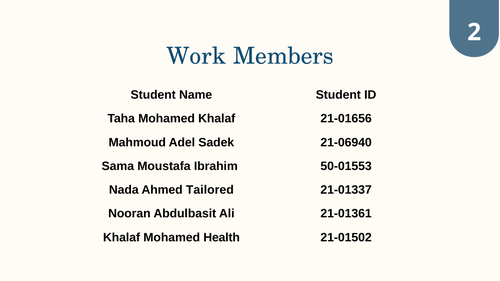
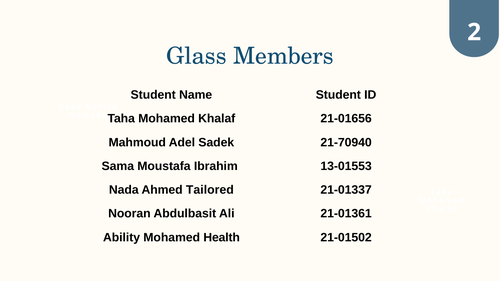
Work: Work -> Glass (196, 56)
21-06940: 21-06940 -> 21-70940 (346, 143)
50-01553: 50-01553 -> 13-01553 (346, 166)
Khalaf: Khalaf -> Ability (122, 238)
